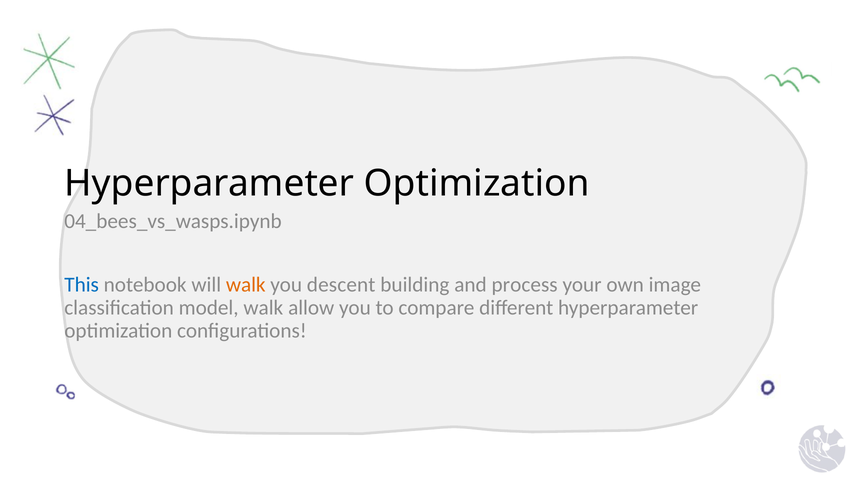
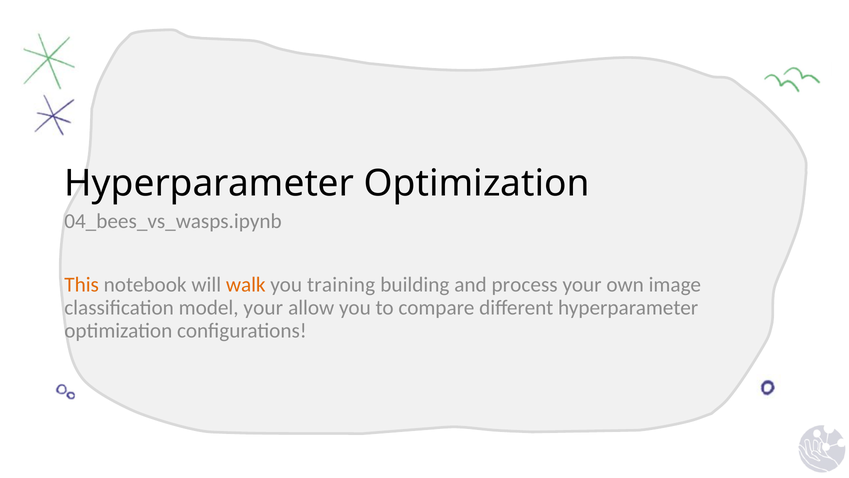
This colour: blue -> orange (82, 285)
descent: descent -> training (341, 285)
model walk: walk -> your (263, 308)
